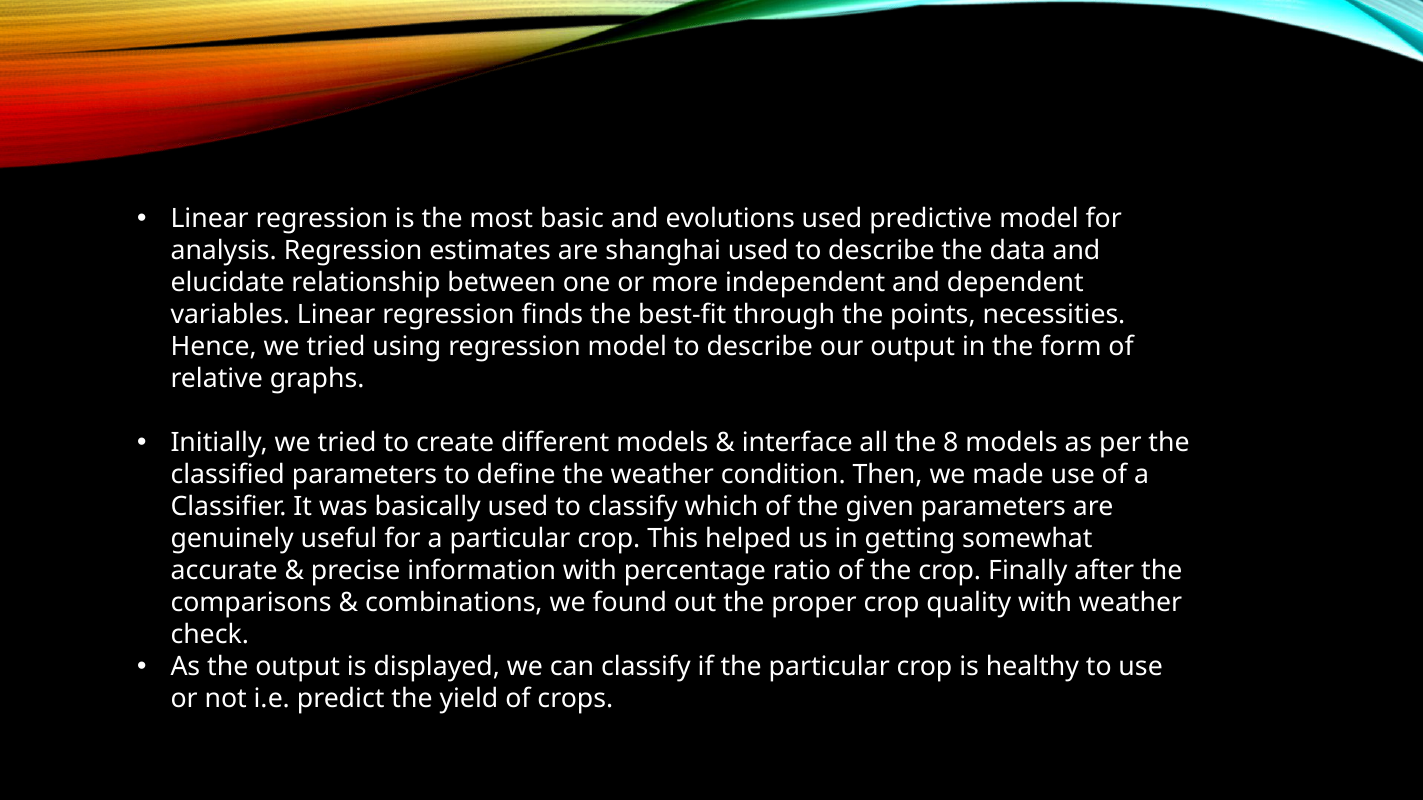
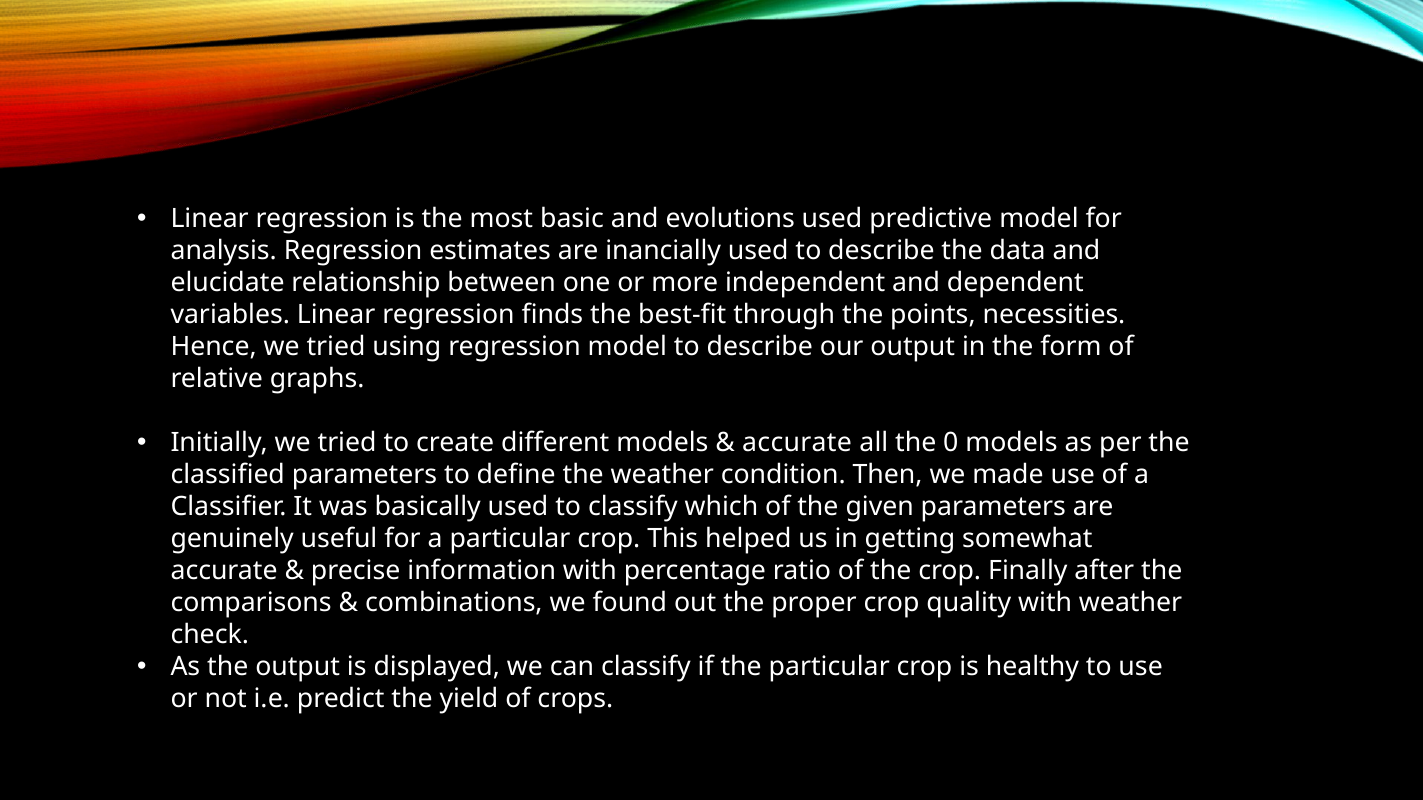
shanghai: shanghai -> inancially (663, 251)
interface: interface -> accurate (797, 443)
8: 8 -> 0 (951, 443)
